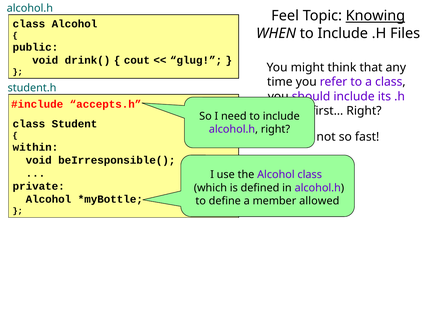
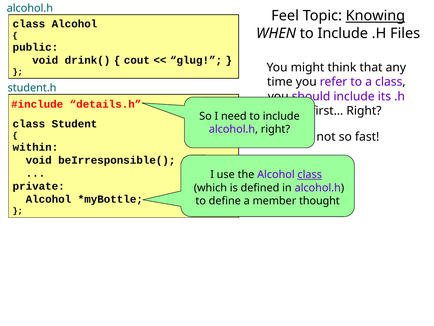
accepts.h: accepts.h -> details.h (106, 104)
class underline: none -> present (310, 174)
allowed: allowed -> thought (319, 201)
